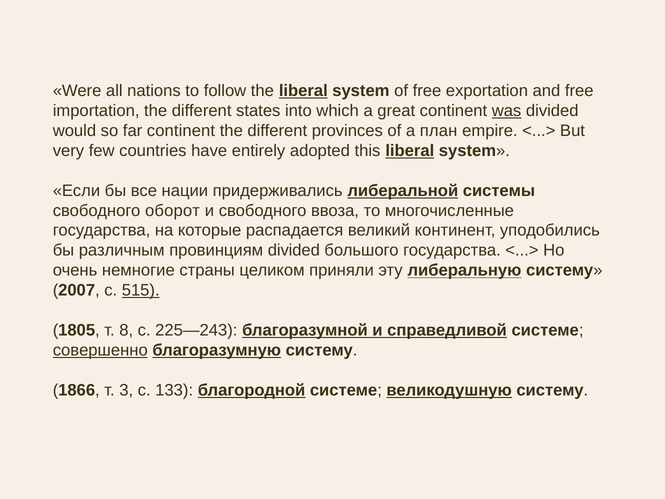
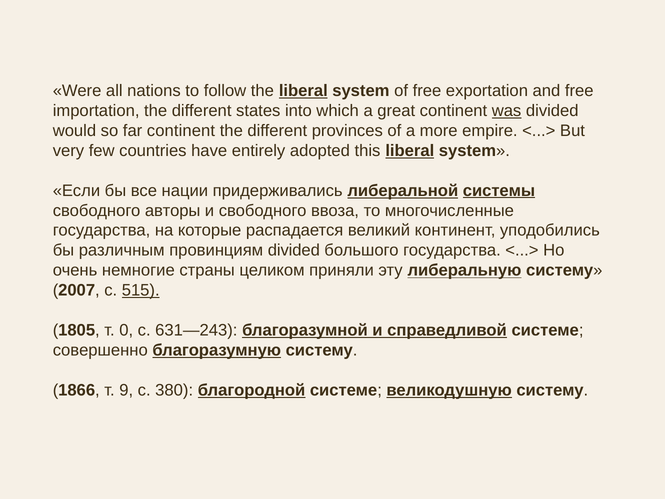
план: план -> more (439, 131)
системы underline: none -> present (499, 190)
оборот: оборот -> авторы (173, 210)
8: 8 -> 0 (126, 330)
225—243: 225—243 -> 631—243 (196, 330)
совершенно underline: present -> none (100, 350)
3: 3 -> 9 (126, 390)
133: 133 -> 380 (174, 390)
